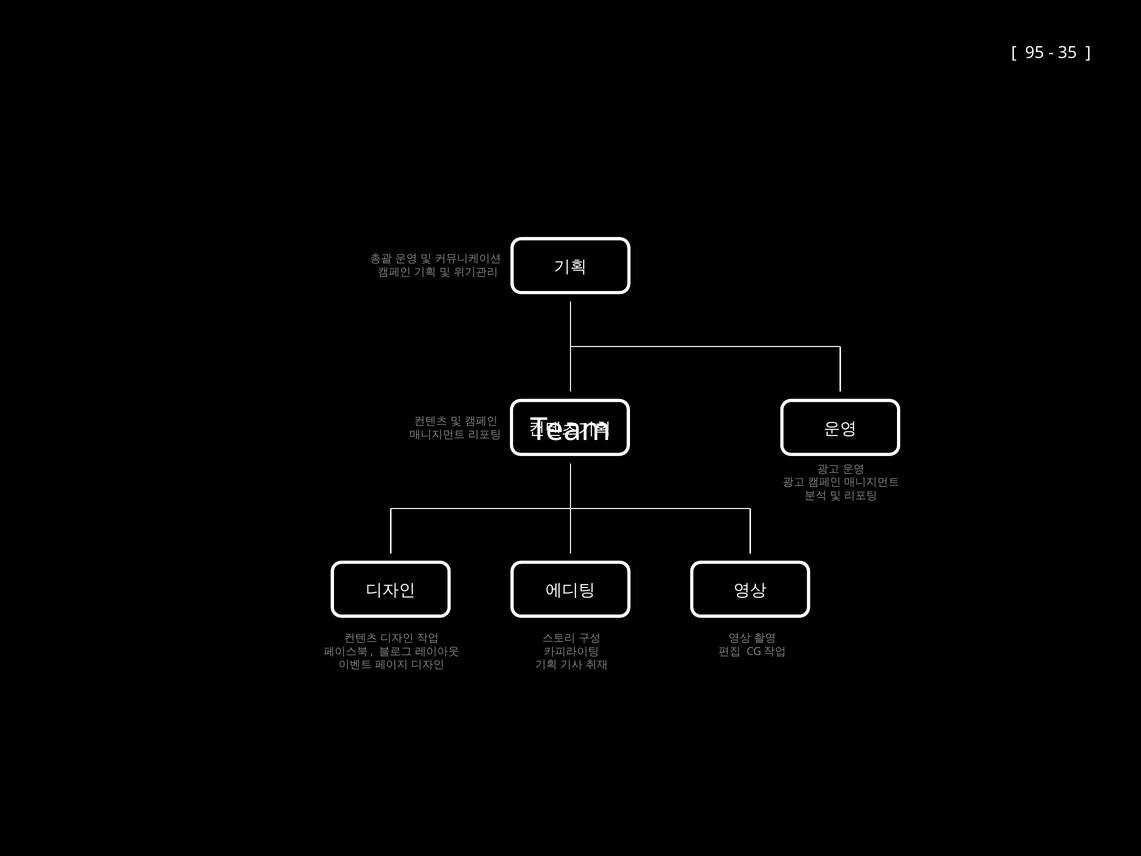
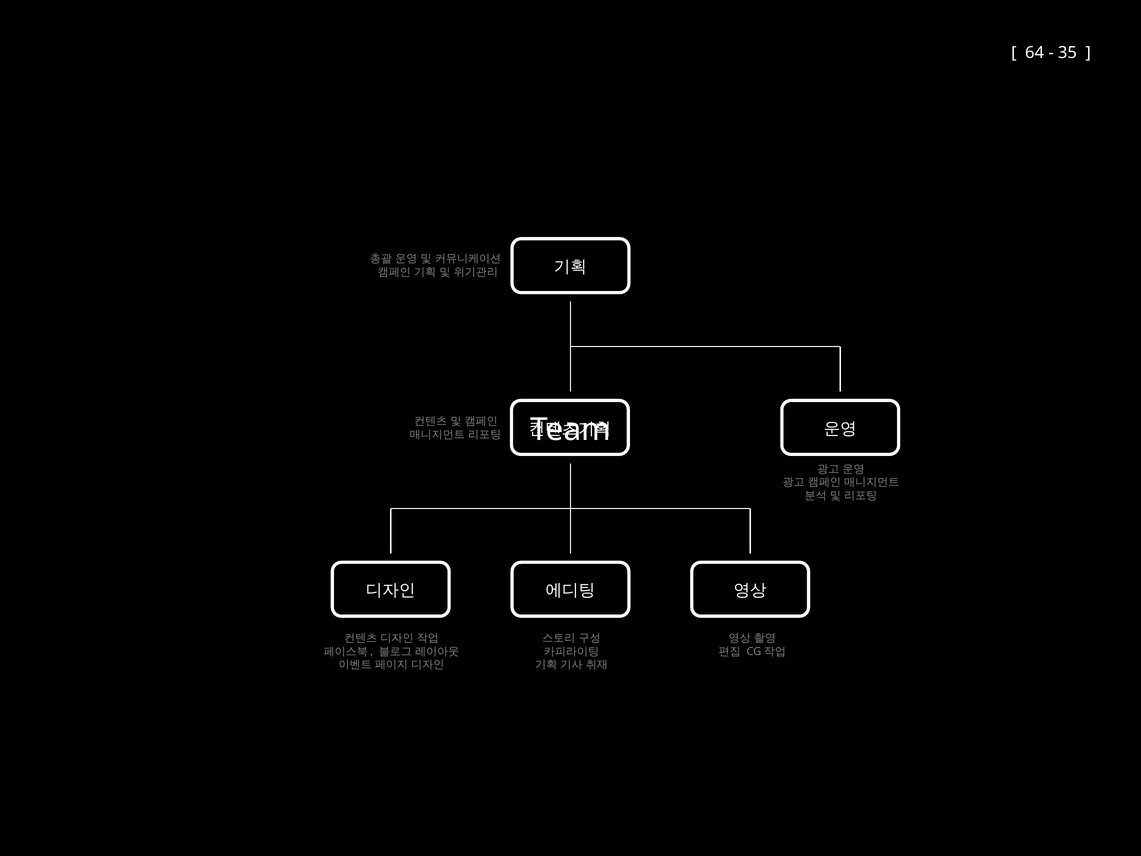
95: 95 -> 64 (1035, 53)
